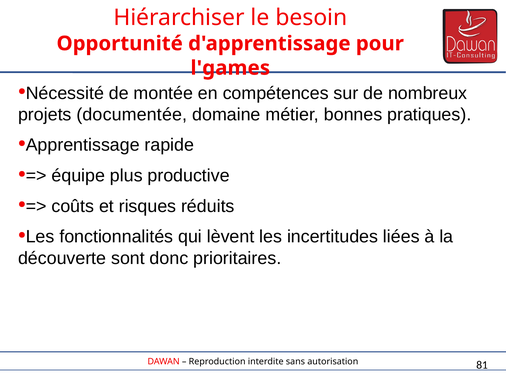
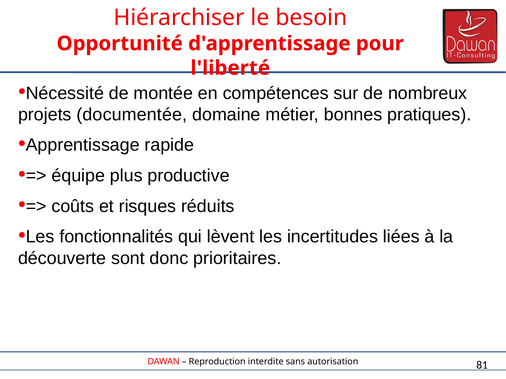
l'games: l'games -> l'liberté (230, 68)
